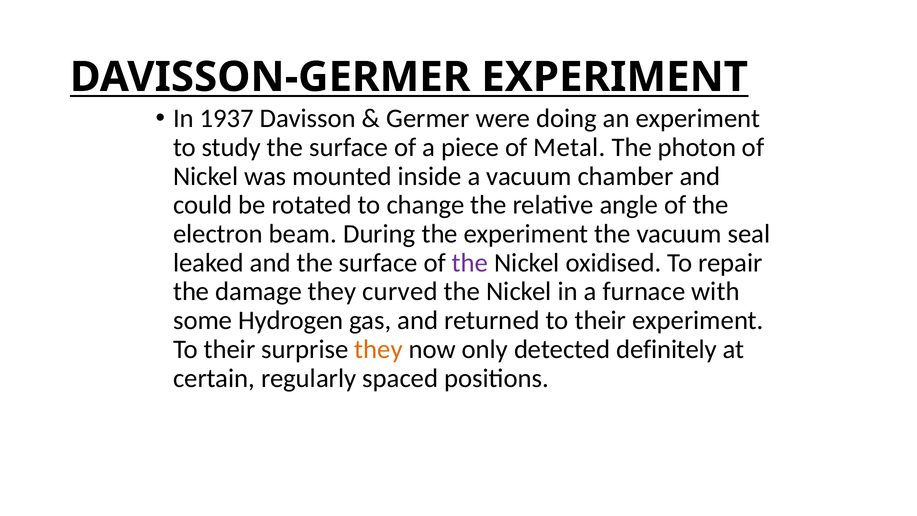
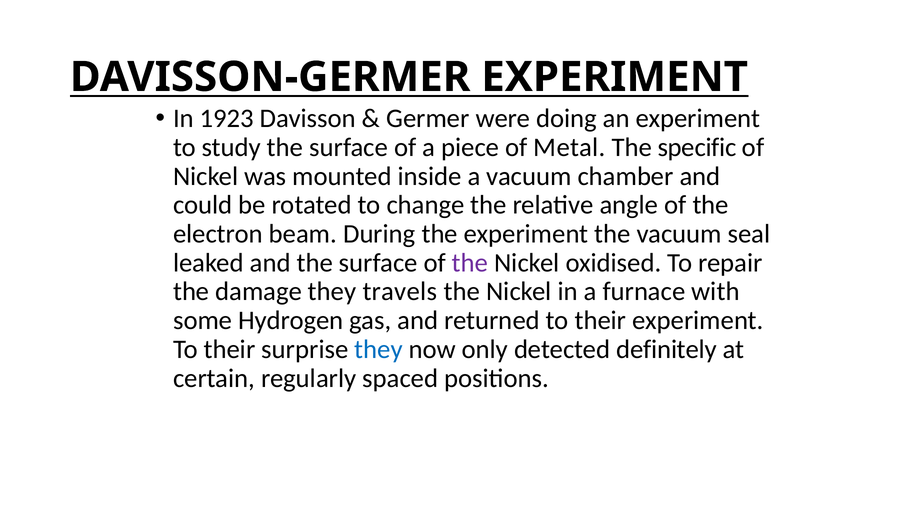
1937: 1937 -> 1923 (227, 119)
photon: photon -> specific (697, 147)
curved: curved -> travels (400, 292)
they colour: orange -> blue (378, 349)
